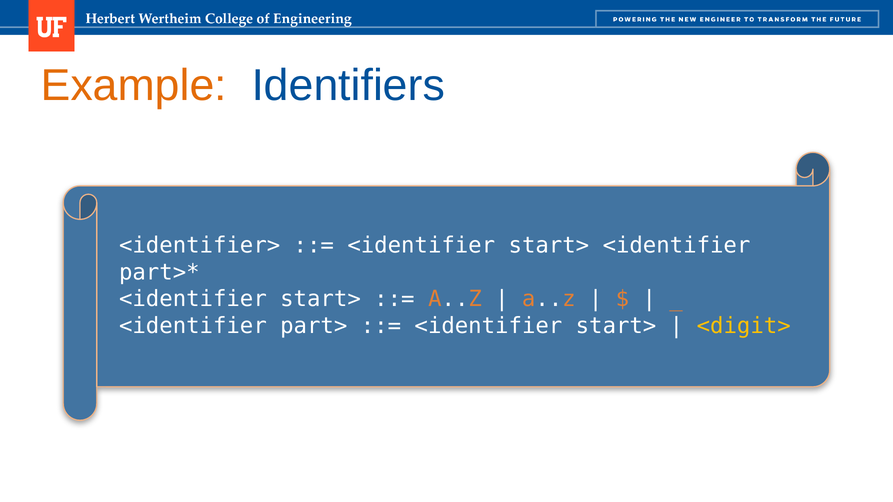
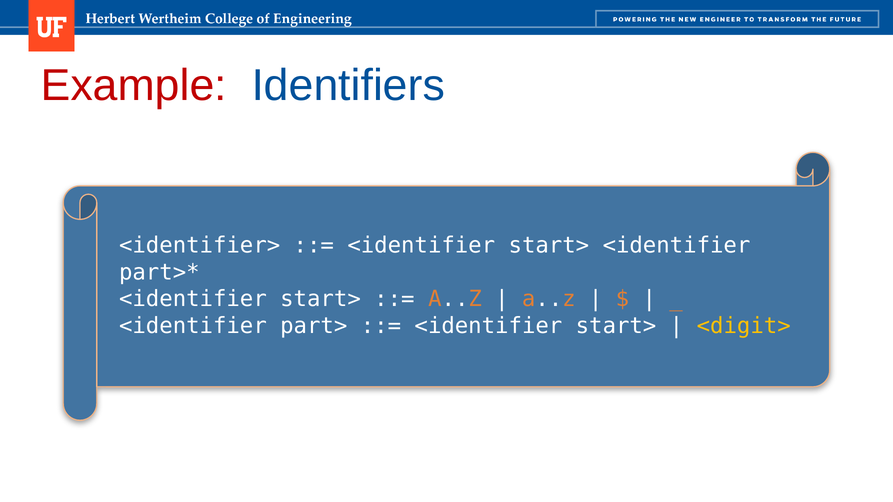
Example colour: orange -> red (134, 86)
